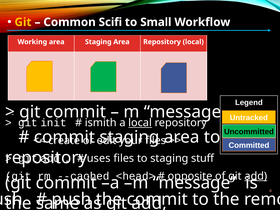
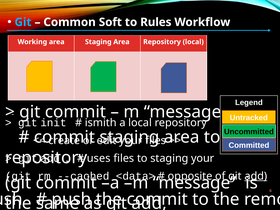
Git colour: yellow -> light blue (23, 22)
Scifi: Scifi -> Soft (110, 22)
Small: Small -> Rules (156, 22)
local underline: present -> none (140, 123)
staging stuff: stuff -> your (203, 158)
<head>: <head> -> <data> (136, 176)
